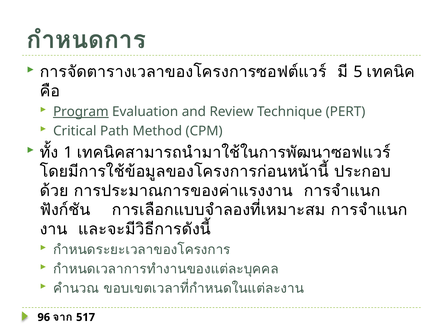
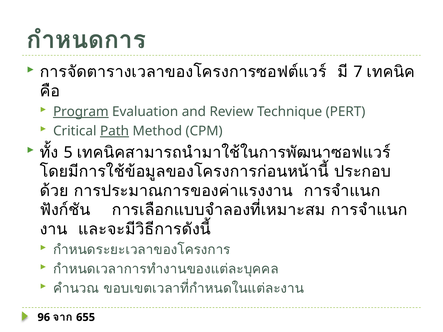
5: 5 -> 7 (358, 72)
Path underline: none -> present (115, 131)
1: 1 -> 5 (68, 153)
517: 517 -> 655 (86, 318)
